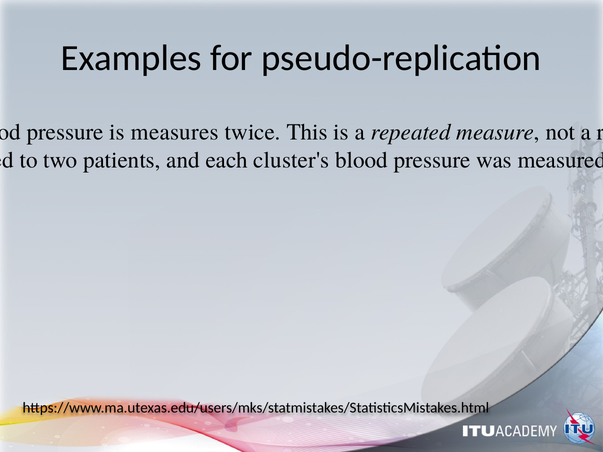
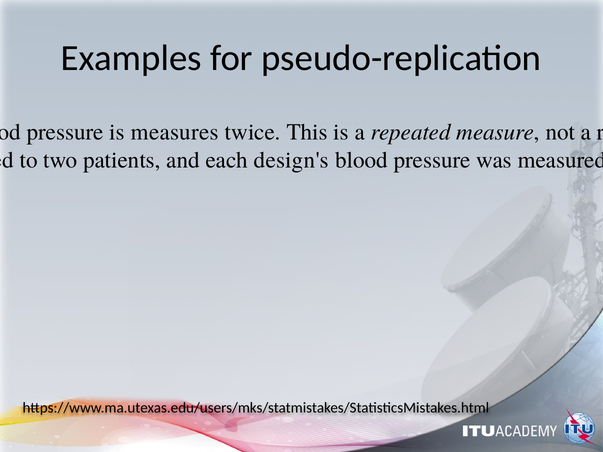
cluster's: cluster's -> design's (291, 160)
